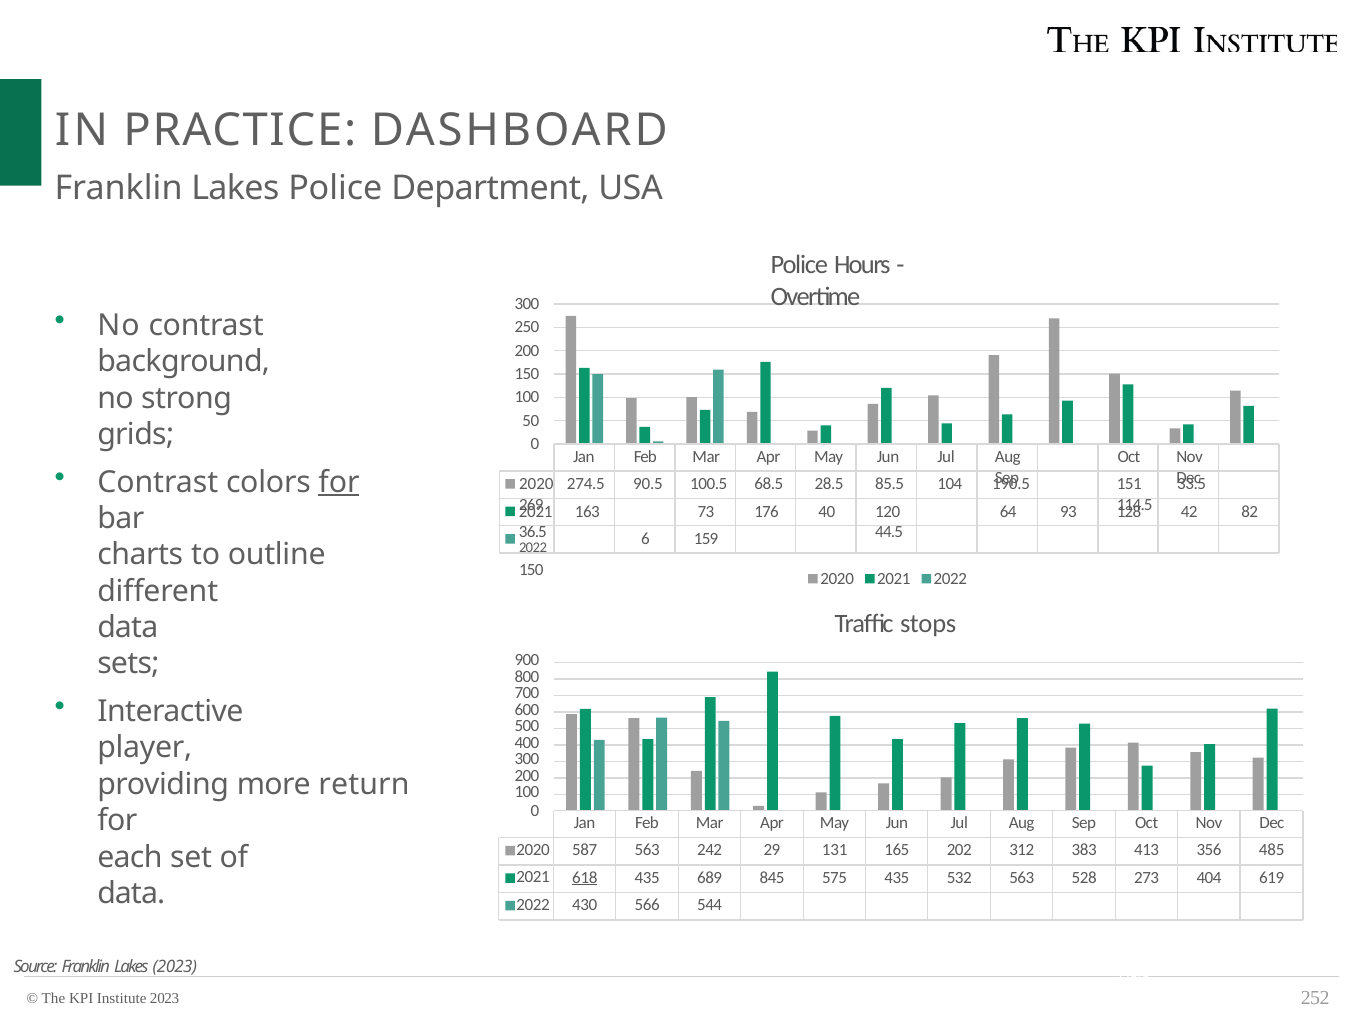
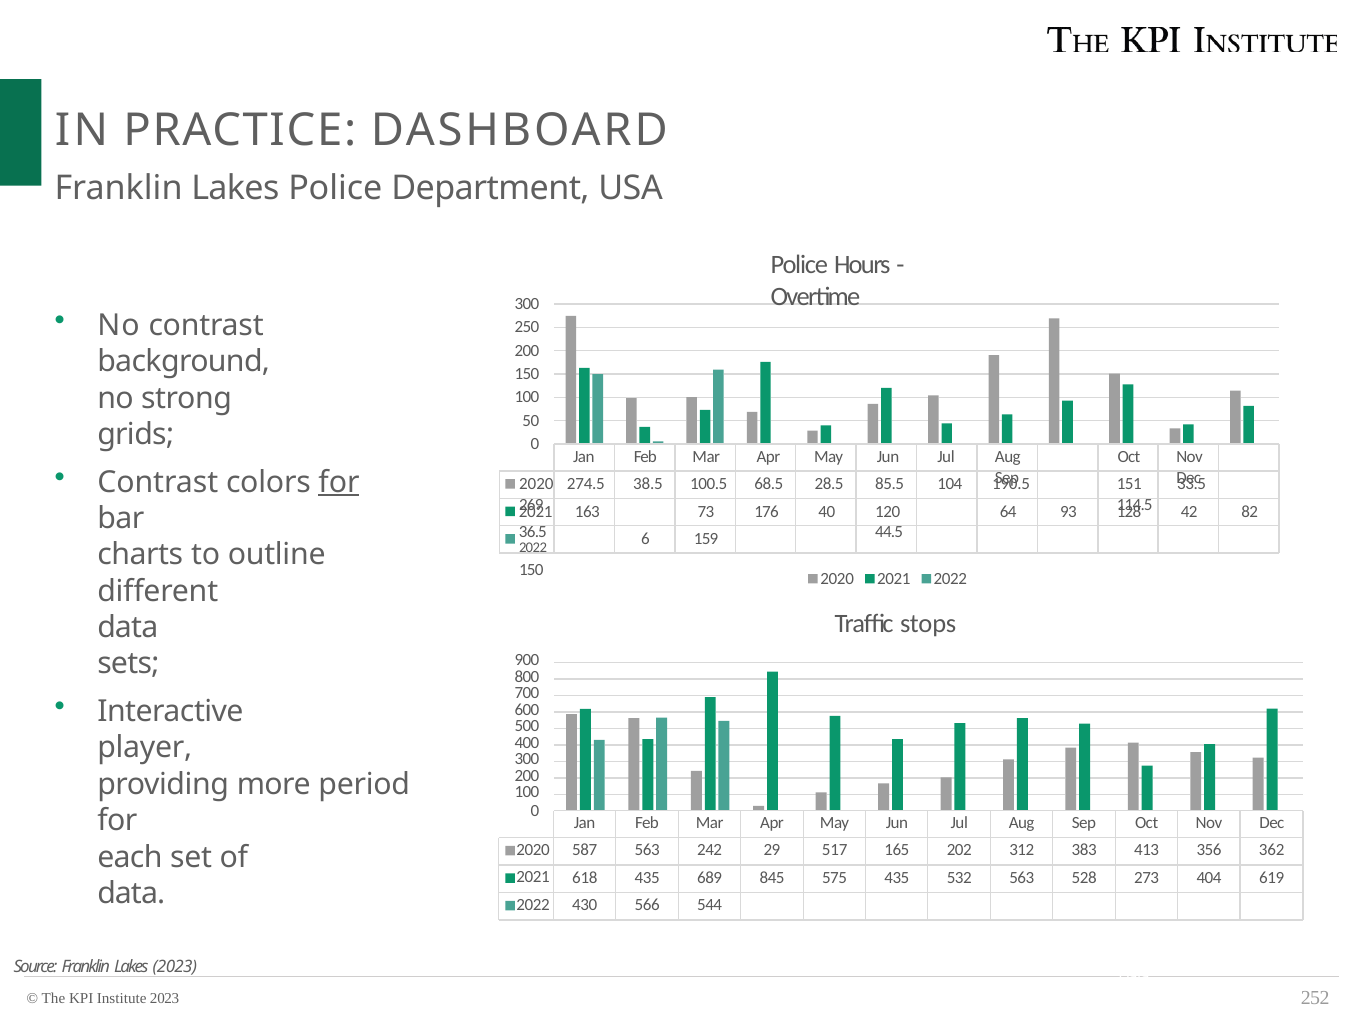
90.5: 90.5 -> 38.5 (648, 484)
return: return -> period (364, 785)
131: 131 -> 517 (835, 850)
485: 485 -> 362 (1272, 850)
618 underline: present -> none (585, 878)
